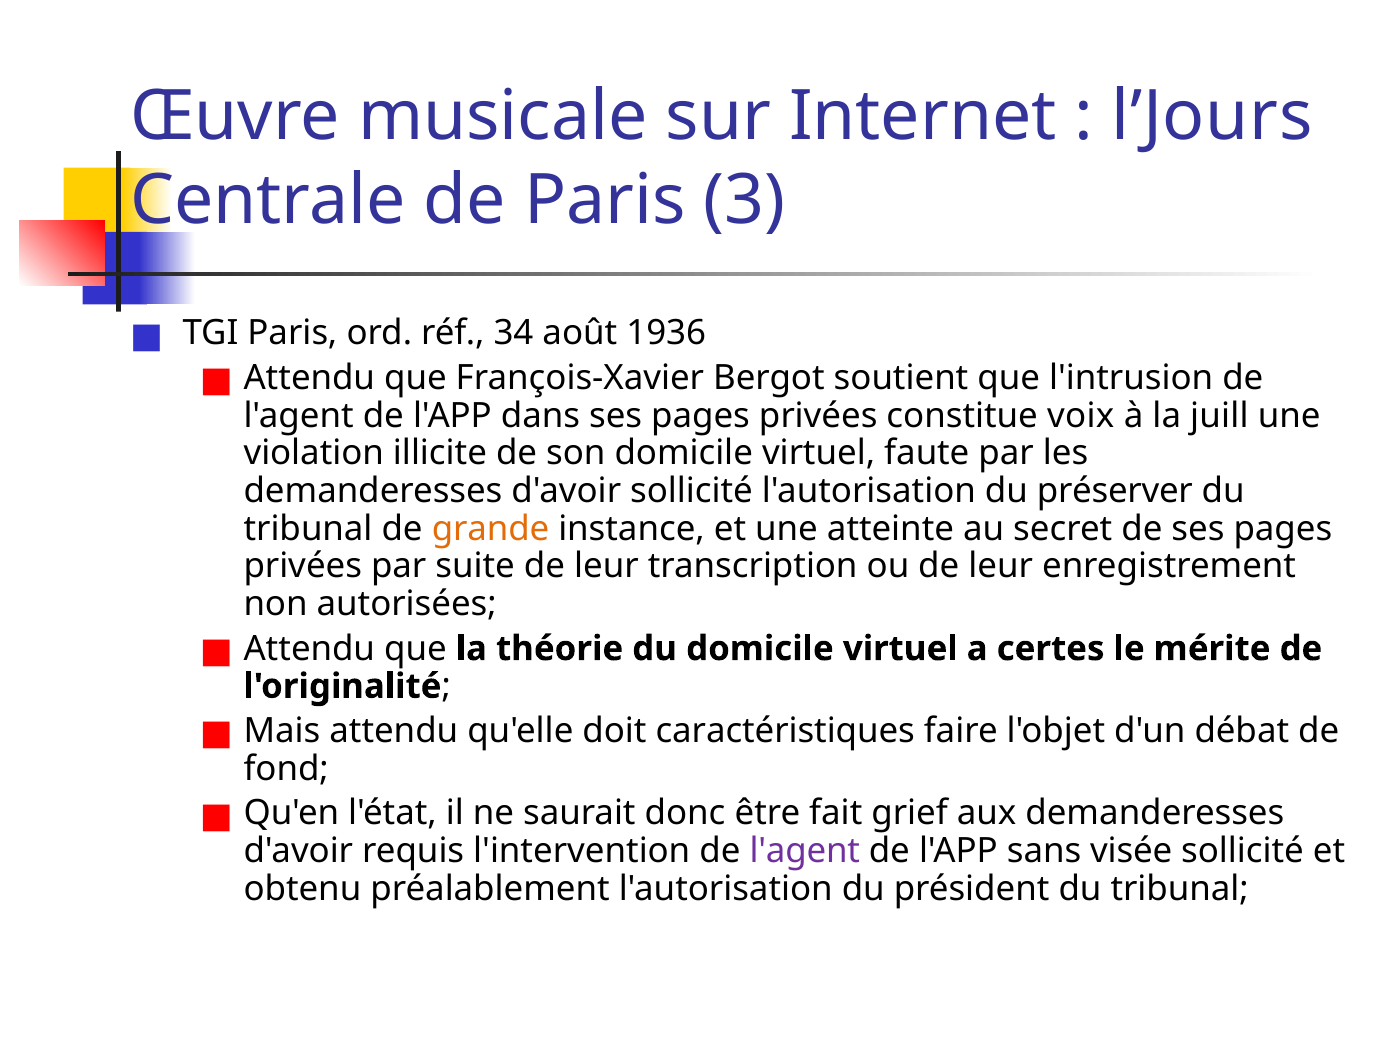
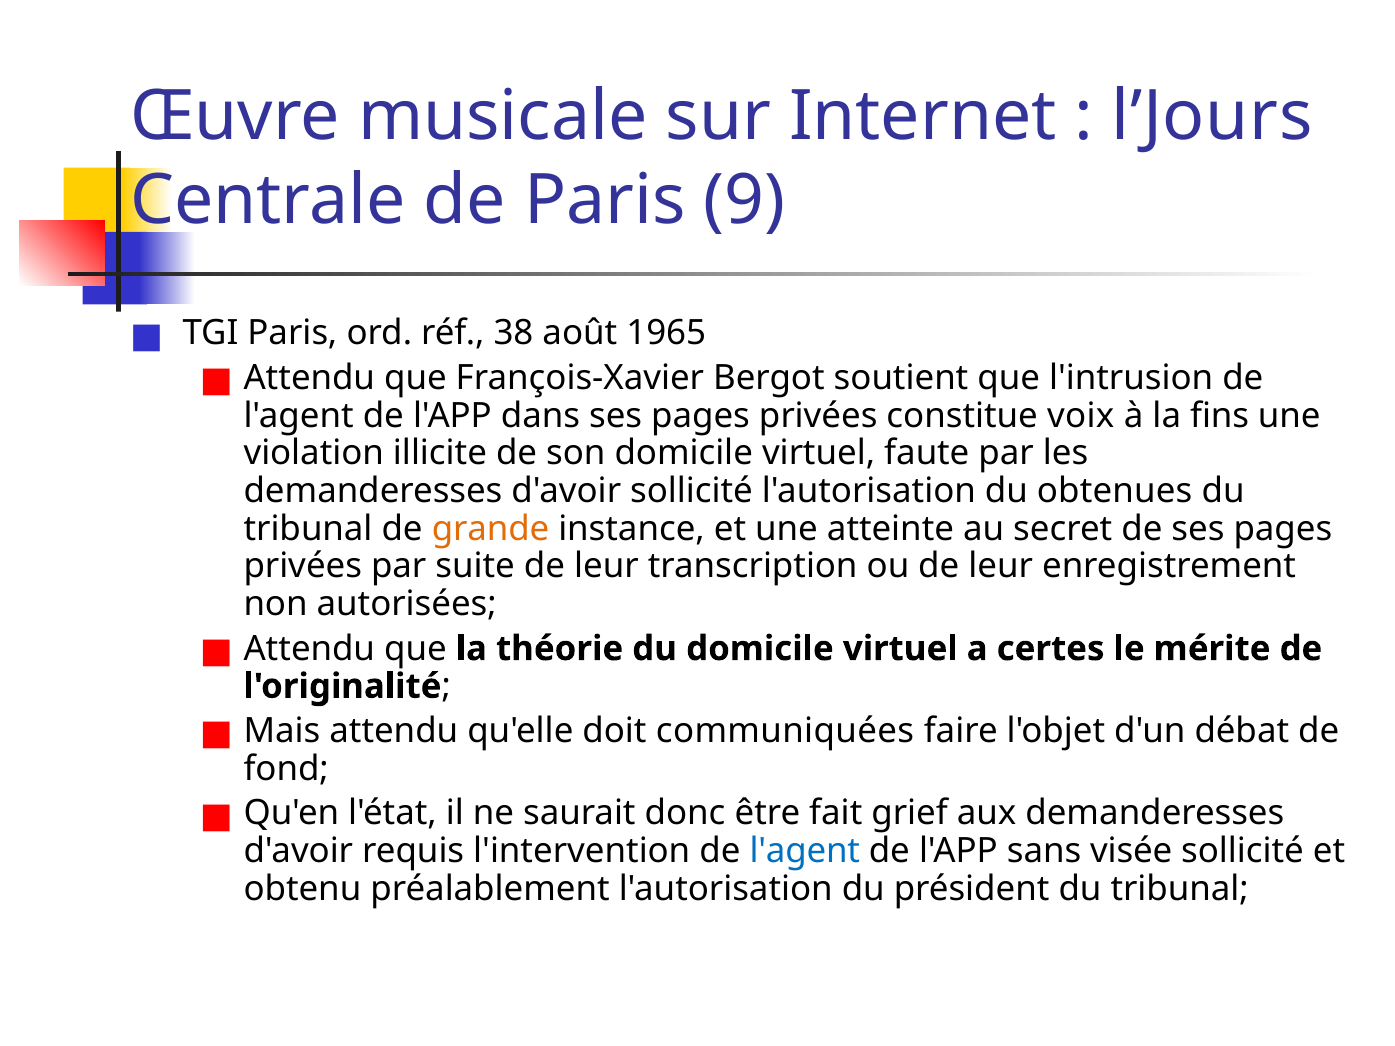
3: 3 -> 9 (744, 200)
34: 34 -> 38 (513, 333)
1936: 1936 -> 1965 (666, 333)
juill: juill -> fins (1220, 416)
préserver: préserver -> obtenues (1115, 491)
caractéristiques: caractéristiques -> communiquées (785, 731)
l'agent colour: purple -> blue (805, 851)
